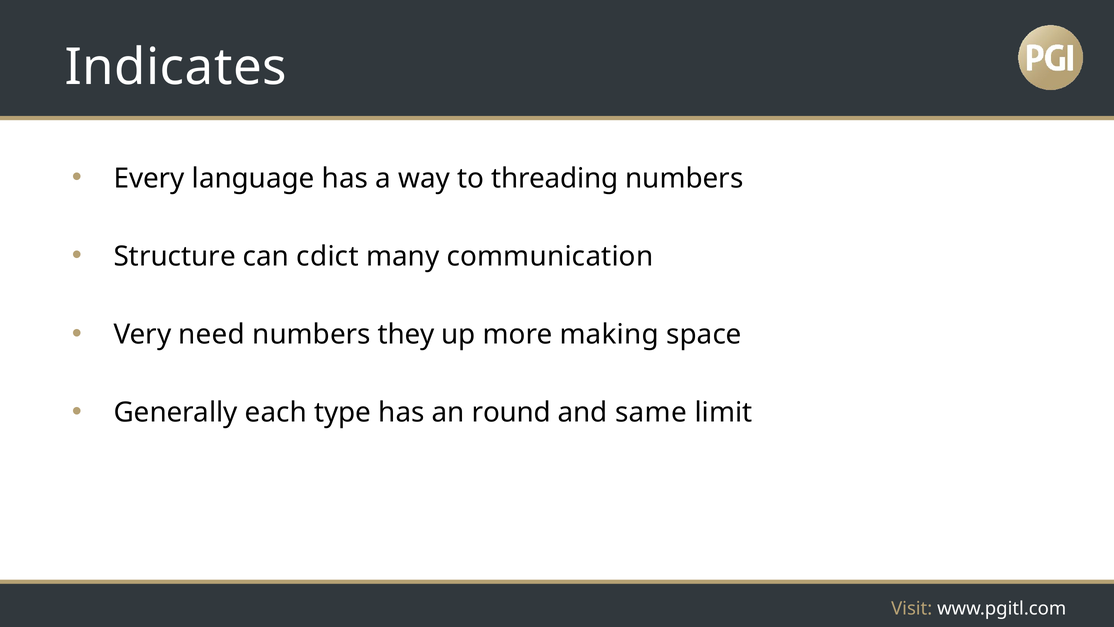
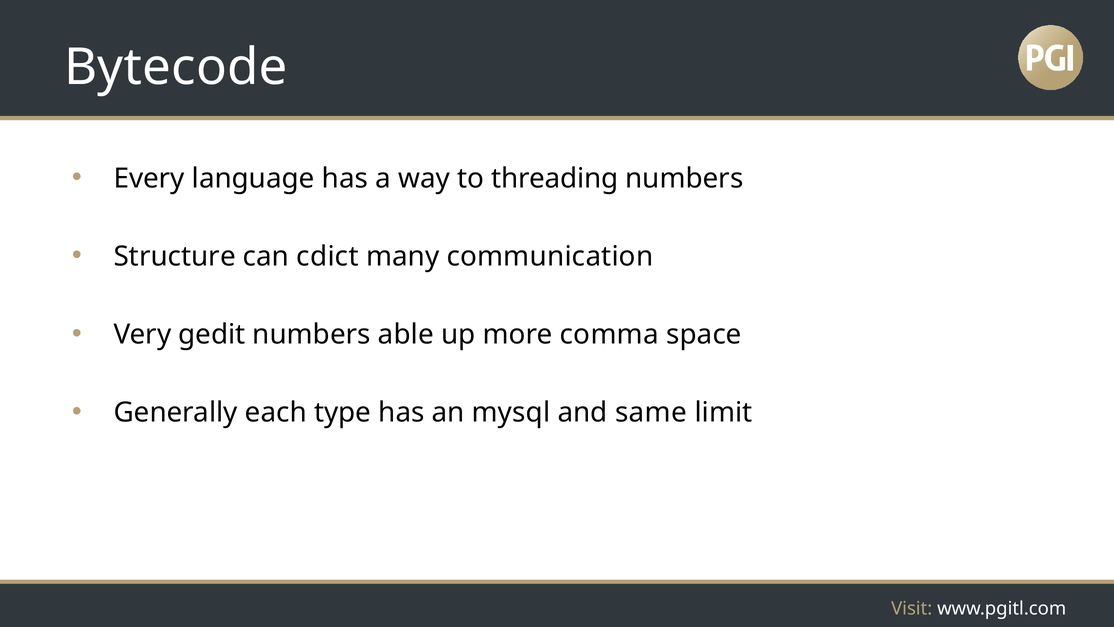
Indicates: Indicates -> Bytecode (176, 67)
need: need -> gedit (212, 334)
they: they -> able (406, 334)
making: making -> comma (609, 334)
round: round -> mysql (511, 412)
